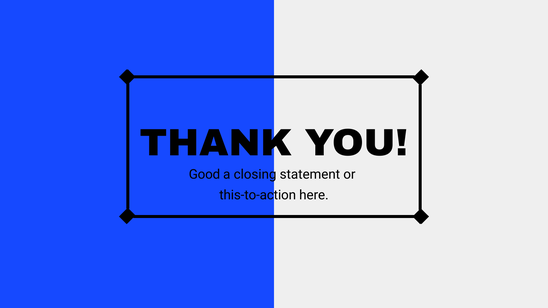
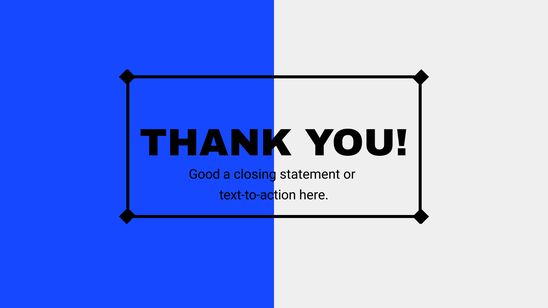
this-to-action: this-to-action -> text-to-action (258, 195)
